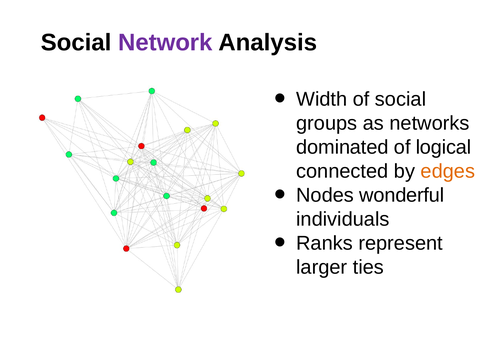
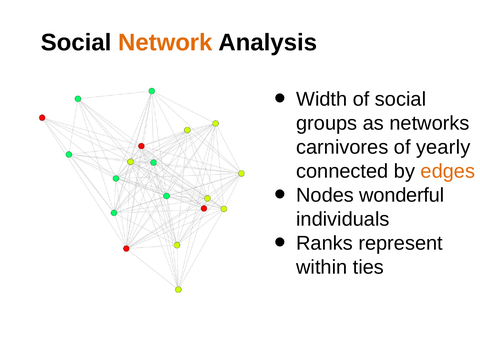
Network colour: purple -> orange (165, 42)
dominated: dominated -> carnivores (342, 147)
logical: logical -> yearly (443, 147)
larger: larger -> within (322, 267)
